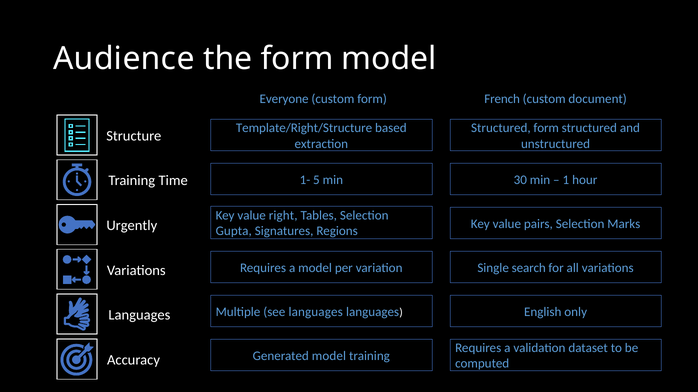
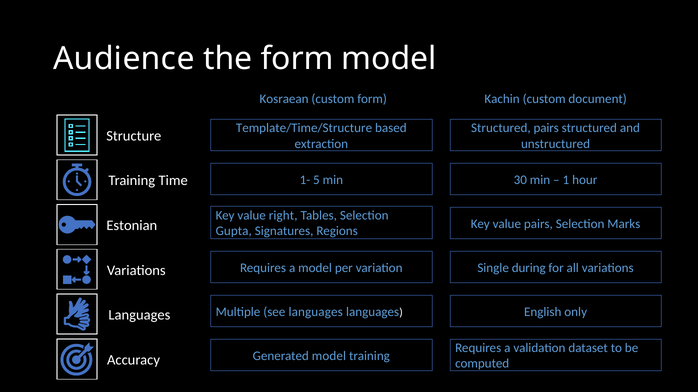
Everyone: Everyone -> Kosraean (284, 99)
French: French -> Kachin (502, 99)
Template/Right/Structure: Template/Right/Structure -> Template/Time/Structure (304, 128)
Structured form: form -> pairs (546, 128)
Urgently: Urgently -> Estonian (132, 226)
search: search -> during (529, 268)
